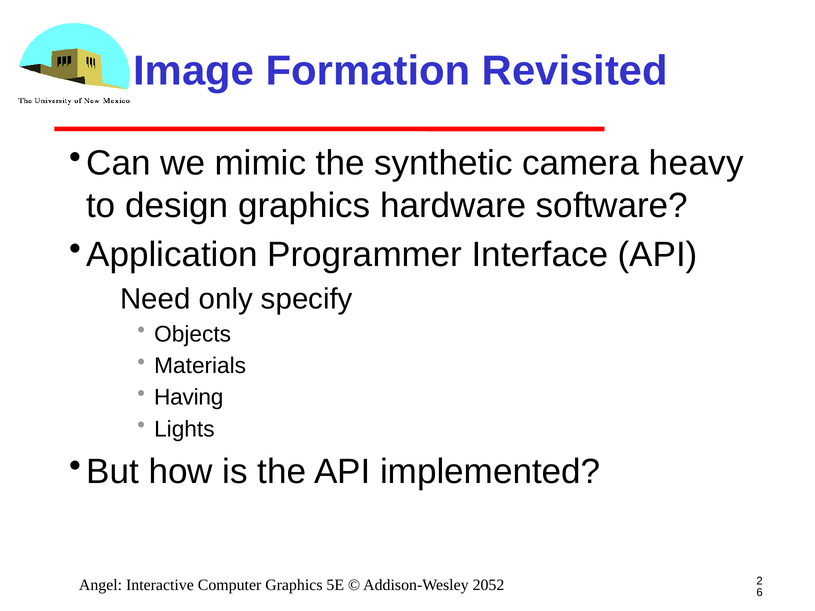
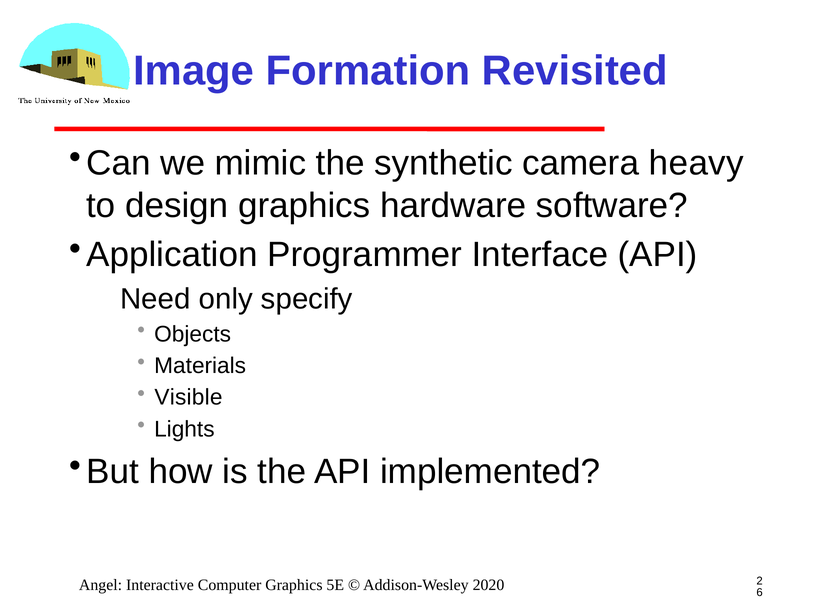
Having: Having -> Visible (189, 398)
2052: 2052 -> 2020 (488, 585)
